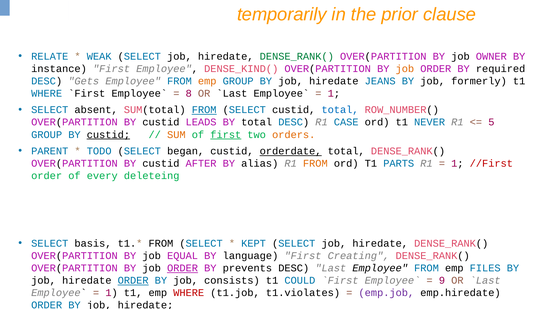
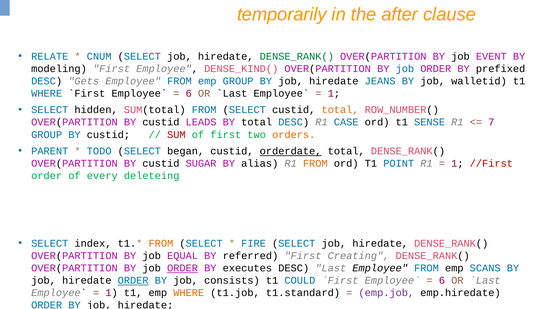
prior: prior -> after (400, 14)
WEAK: WEAK -> CNUM (99, 56)
OWNER: OWNER -> EVENT (491, 56)
instance: instance -> modeling (59, 69)
job colour: orange -> blue (405, 69)
required: required -> prefixed (501, 69)
emp colour: orange -> blue (207, 81)
formerly: formerly -> walletid (479, 81)
8: 8 -> 6 (189, 93)
absent: absent -> hidden (96, 110)
FROM underline: present -> none (204, 110)
total colour: blue -> orange (340, 110)
NEVER: NEVER -> SENSE (430, 122)
5: 5 -> 7 (491, 122)
custid underline: present -> none (108, 135)
SUM colour: orange -> red (176, 135)
first underline: present -> none (226, 135)
AFTER: AFTER -> SUGAR (201, 163)
PARTS: PARTS -> POINT (399, 163)
basis: basis -> index (93, 243)
FROM colour: black -> orange (161, 243)
KEPT: KEPT -> FIRE (254, 243)
language: language -> referred (250, 256)
prevents: prevents -> executes (247, 268)
FILES: FILES -> SCANS (485, 268)
9: 9 -> 6 (442, 280)
WHERE colour: red -> orange (189, 293)
t1.violates: t1.violates -> t1.standard (303, 293)
